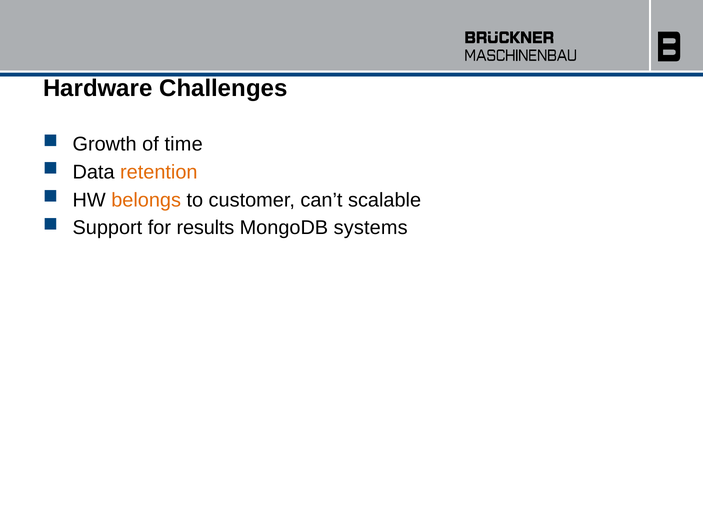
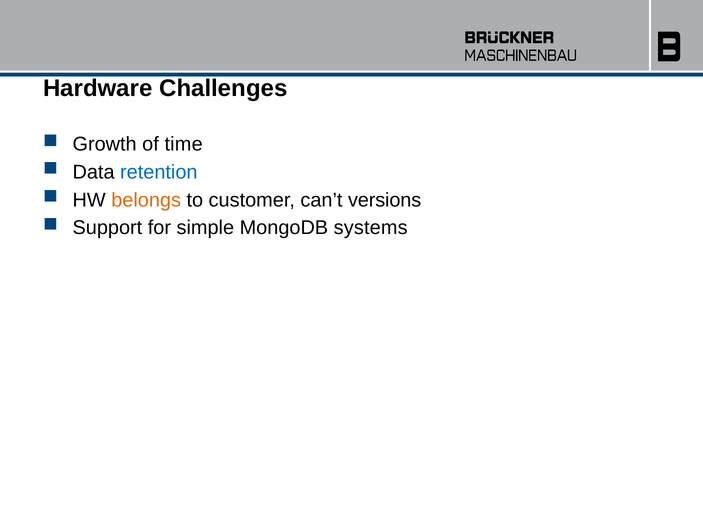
retention colour: orange -> blue (159, 172)
scalable: scalable -> versions (385, 200)
results: results -> simple (205, 228)
